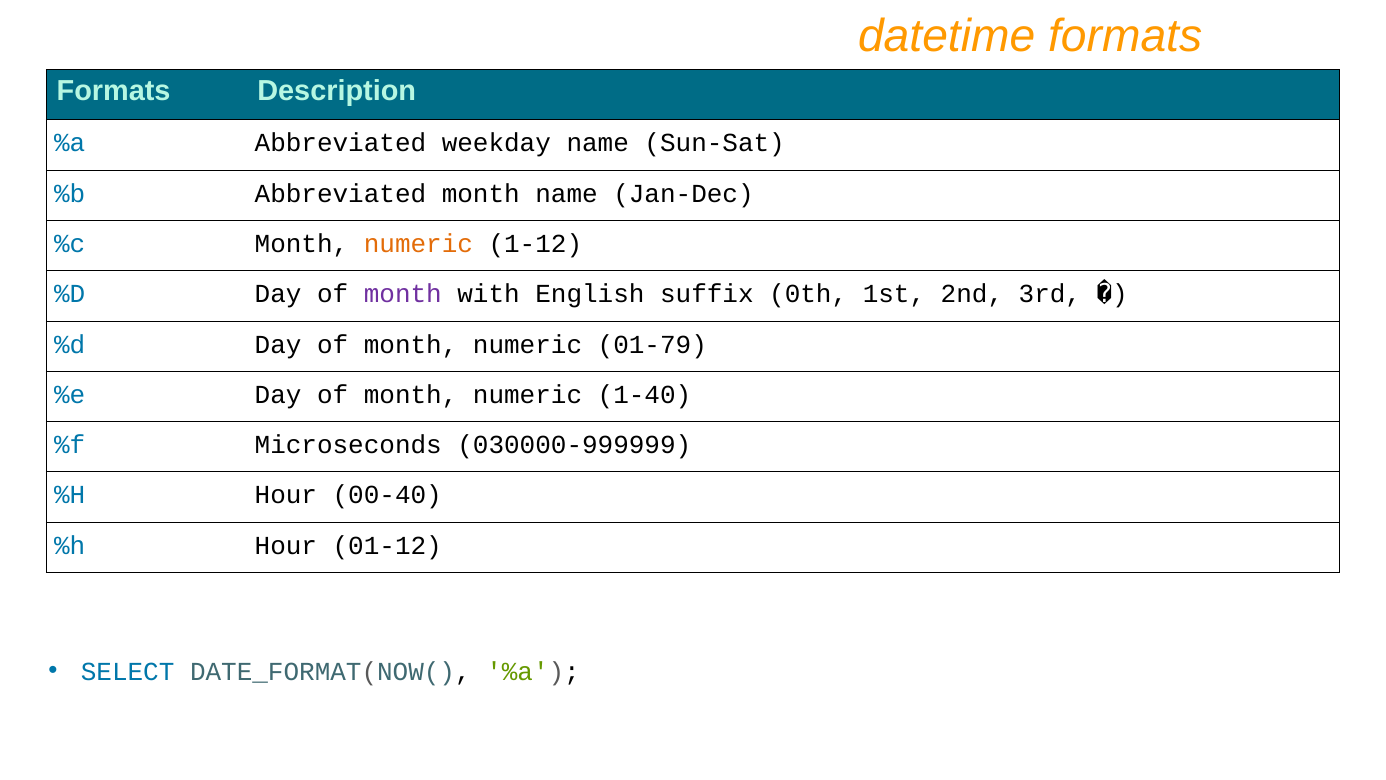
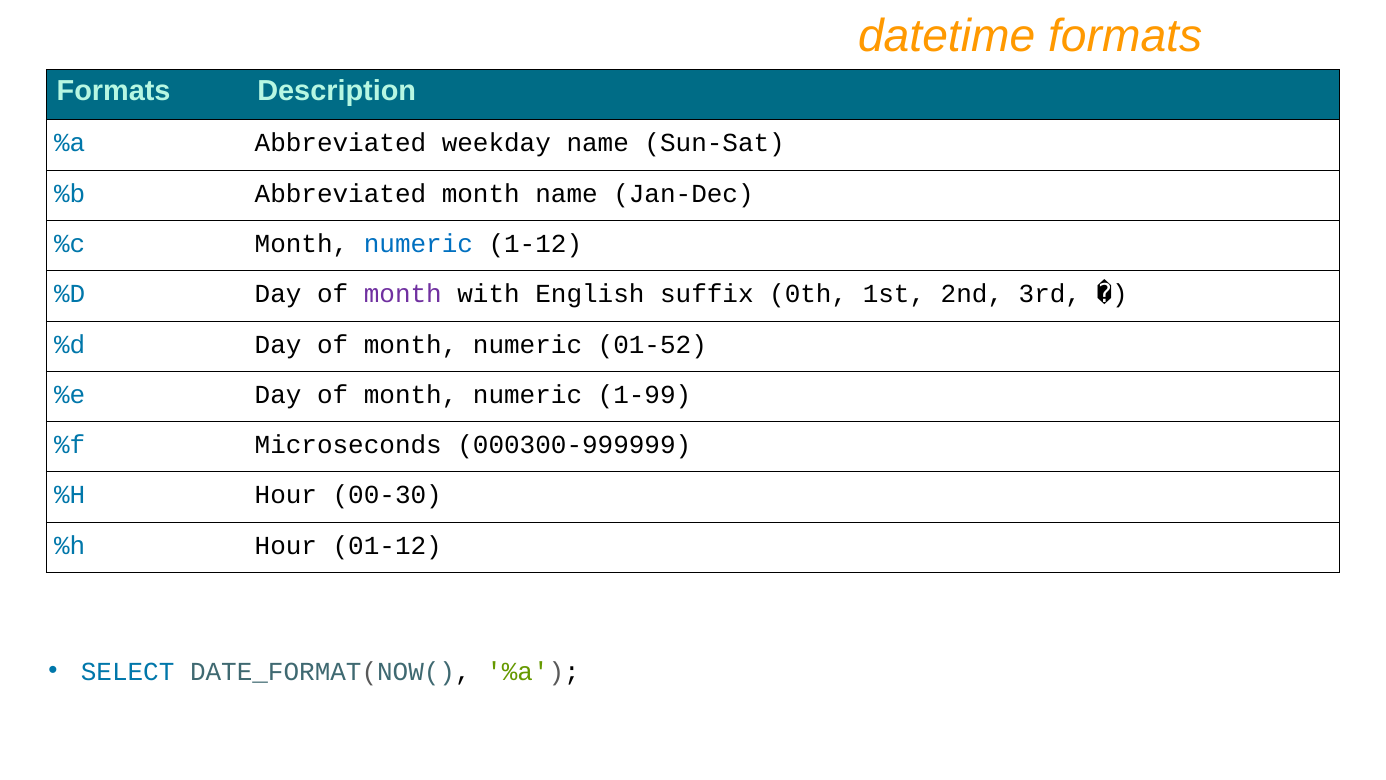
numeric colour: orange -> blue (418, 244)
01-79: 01-79 -> 01-52 (652, 344)
1-40: 1-40 -> 1-99 (644, 395)
030000-999999: 030000-999999 -> 000300-999999 (574, 445)
00-40: 00-40 -> 00-30 (387, 495)
